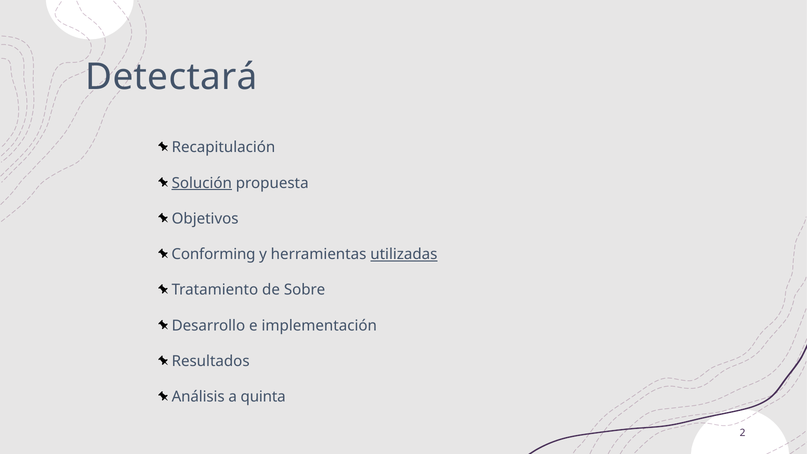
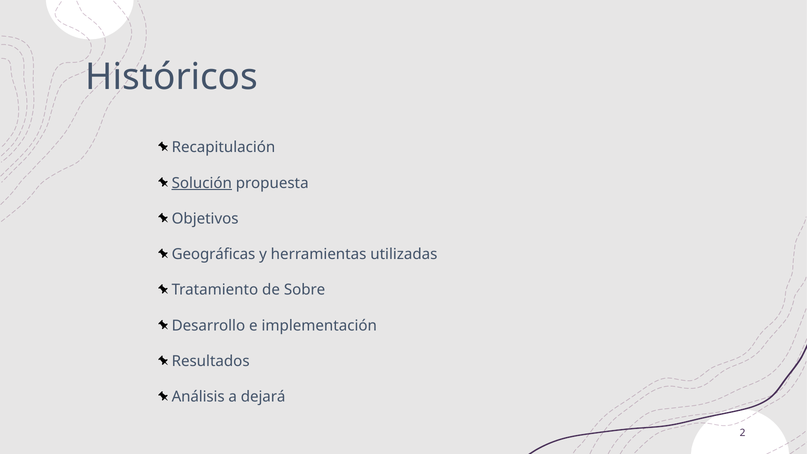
Detectará: Detectará -> Históricos (172, 77)
Conforming: Conforming -> Geográficas (213, 254)
utilizadas underline: present -> none (404, 254)
quinta: quinta -> dejará (263, 397)
